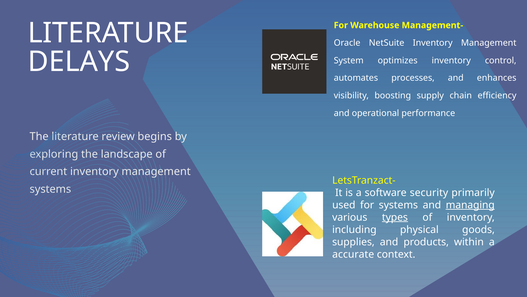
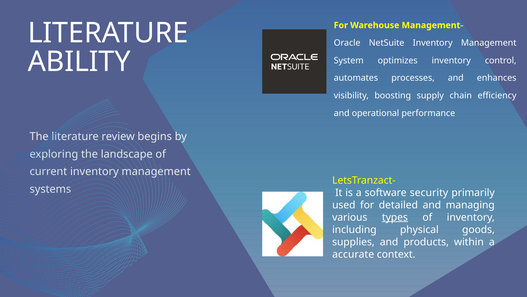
DELAYS: DELAYS -> ABILITY (79, 62)
for systems: systems -> detailed (398, 205)
managing underline: present -> none (470, 205)
